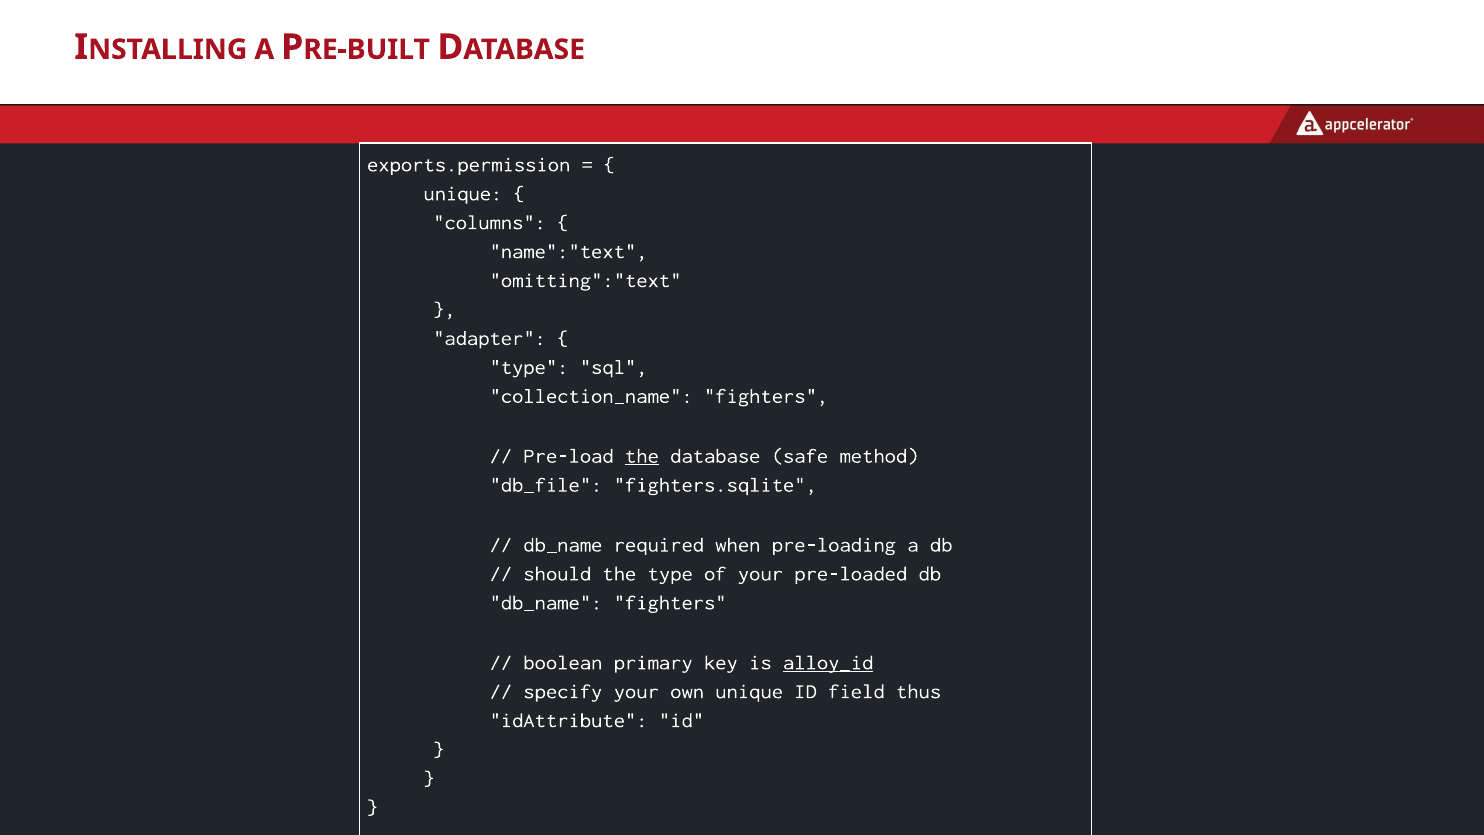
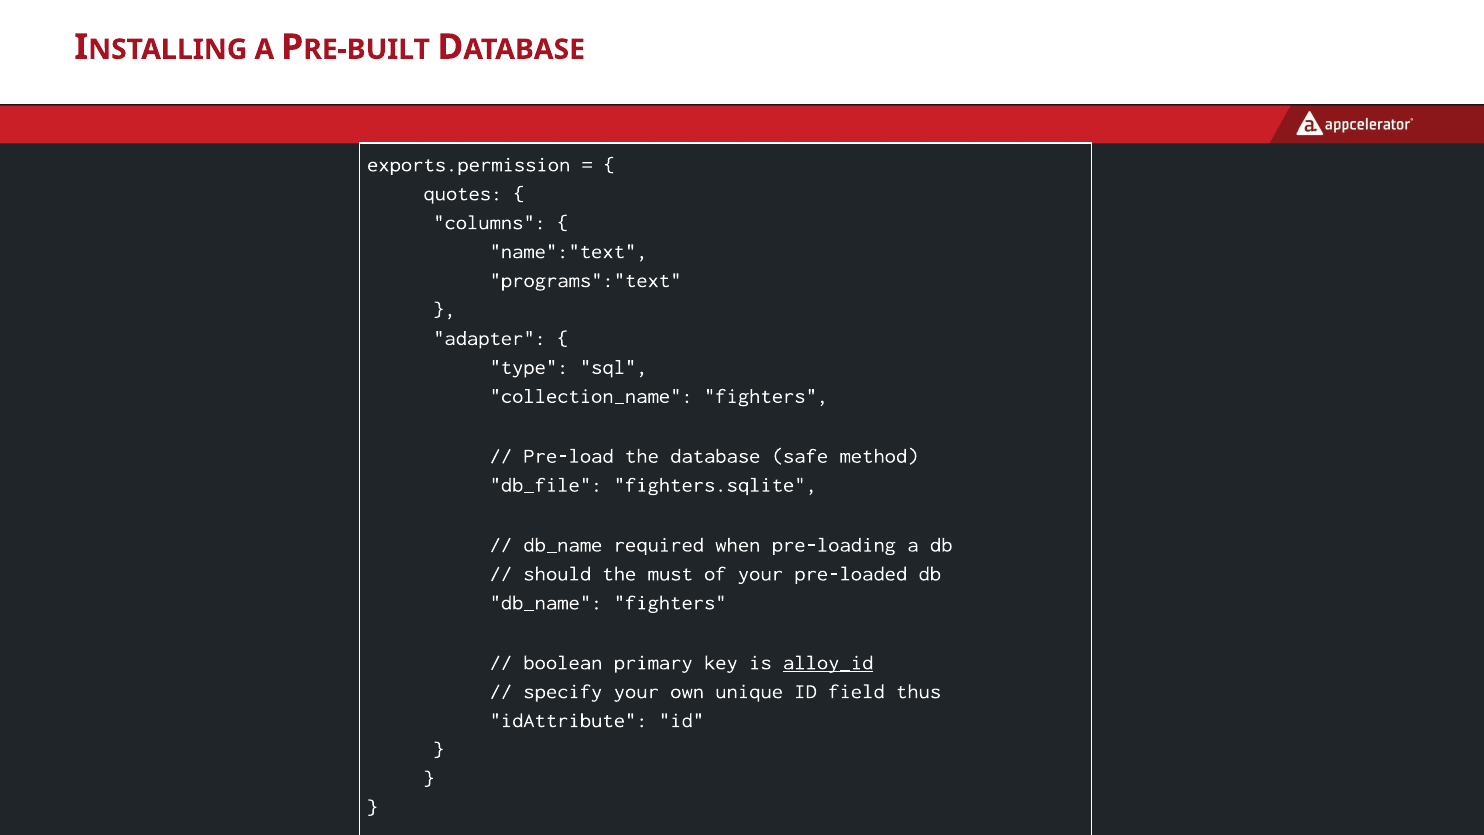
unique: unique -> quotes (463, 193)
omitting":"text: omitting":"text -> programs":"text (586, 280)
the underline: present -> none (642, 456)
the type: type -> must (670, 573)
